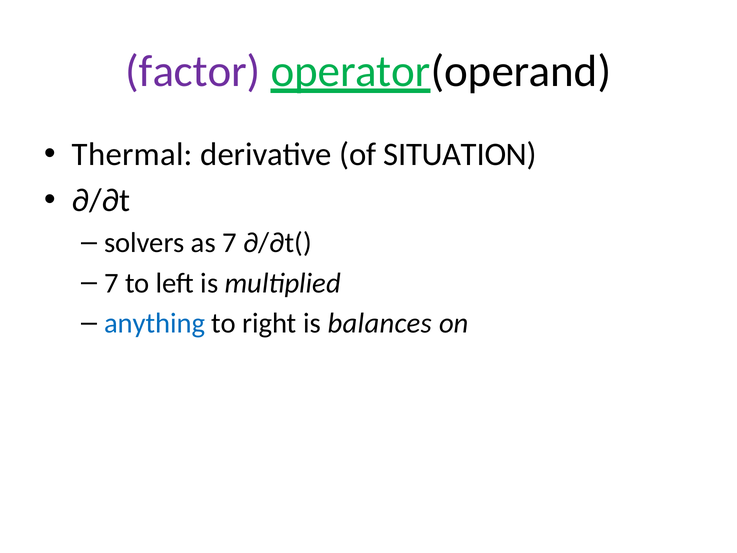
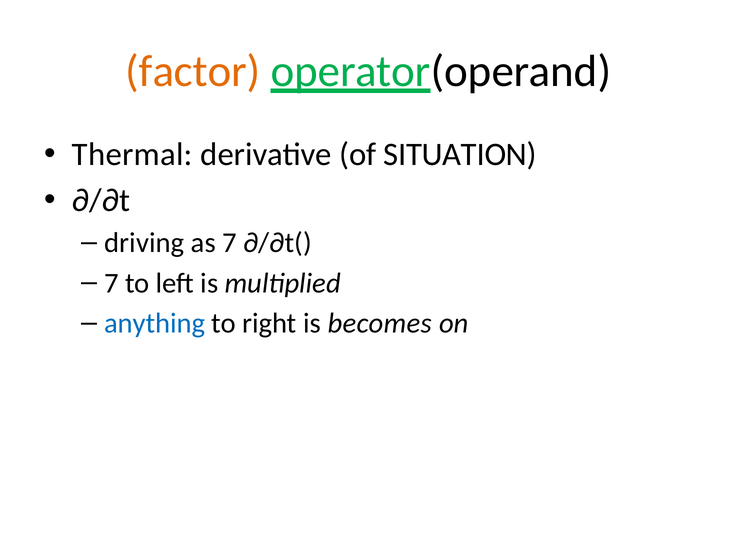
factor colour: purple -> orange (193, 71)
solvers: solvers -> driving (144, 243)
balances: balances -> becomes (380, 323)
